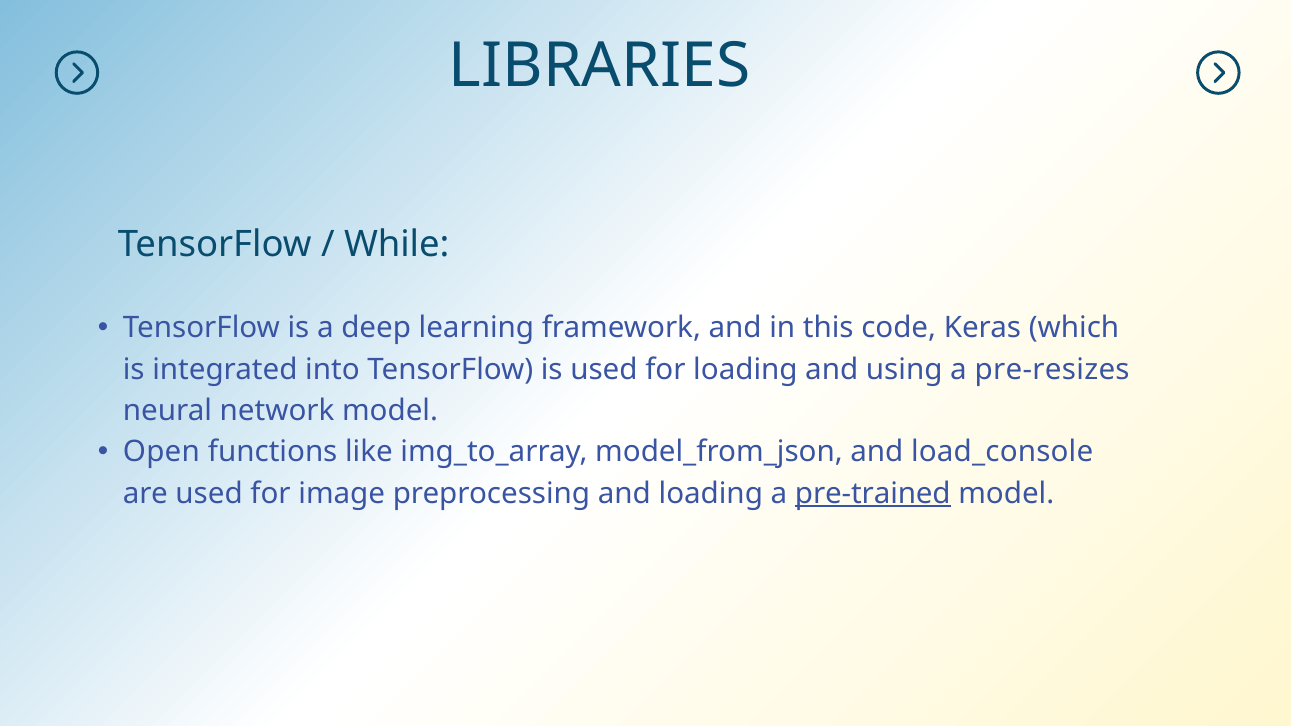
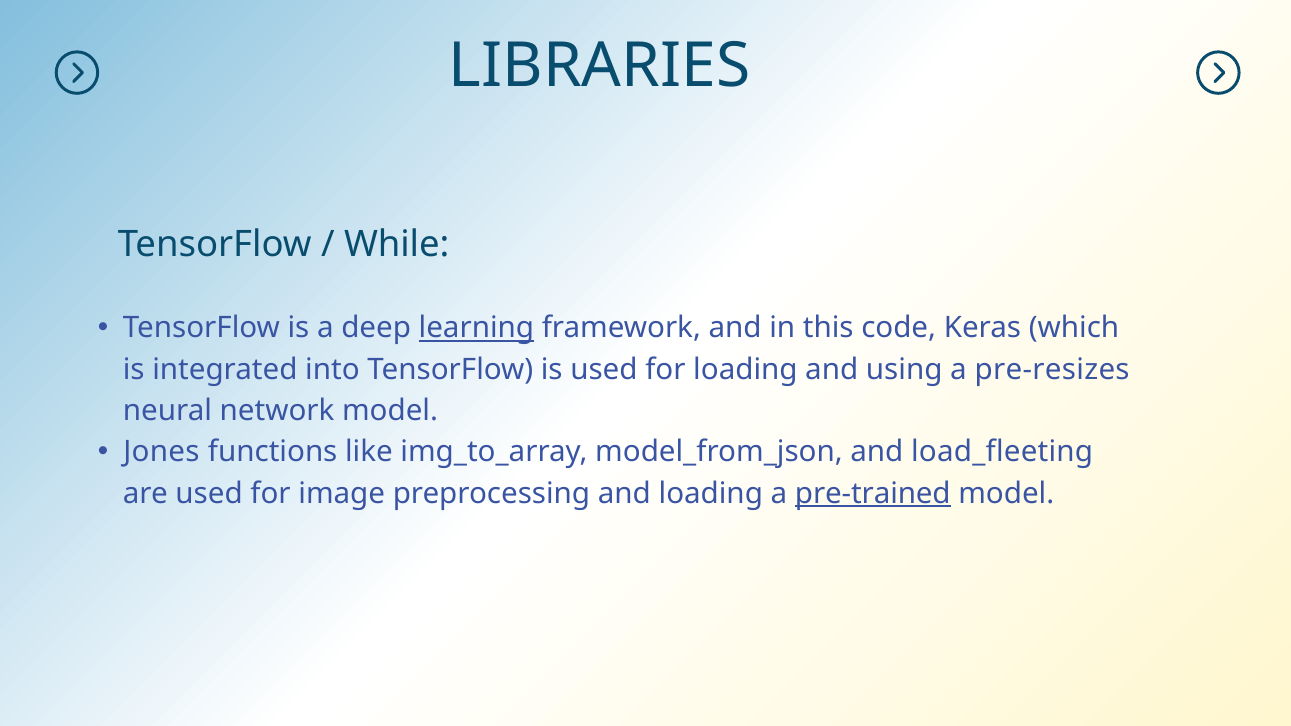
learning underline: none -> present (476, 328)
Open: Open -> Jones (161, 452)
load_console: load_console -> load_fleeting (1002, 452)
